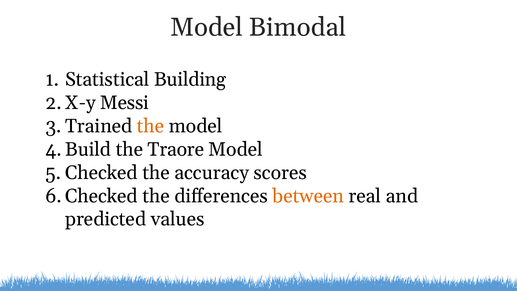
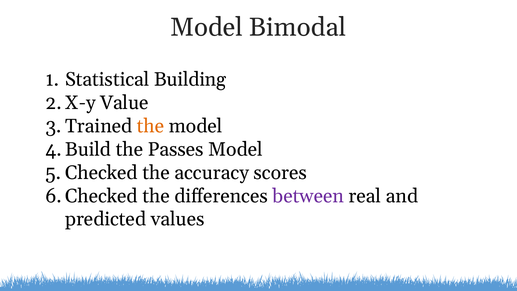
Messi: Messi -> Value (124, 103)
Traore: Traore -> Passes (176, 149)
between colour: orange -> purple (308, 196)
